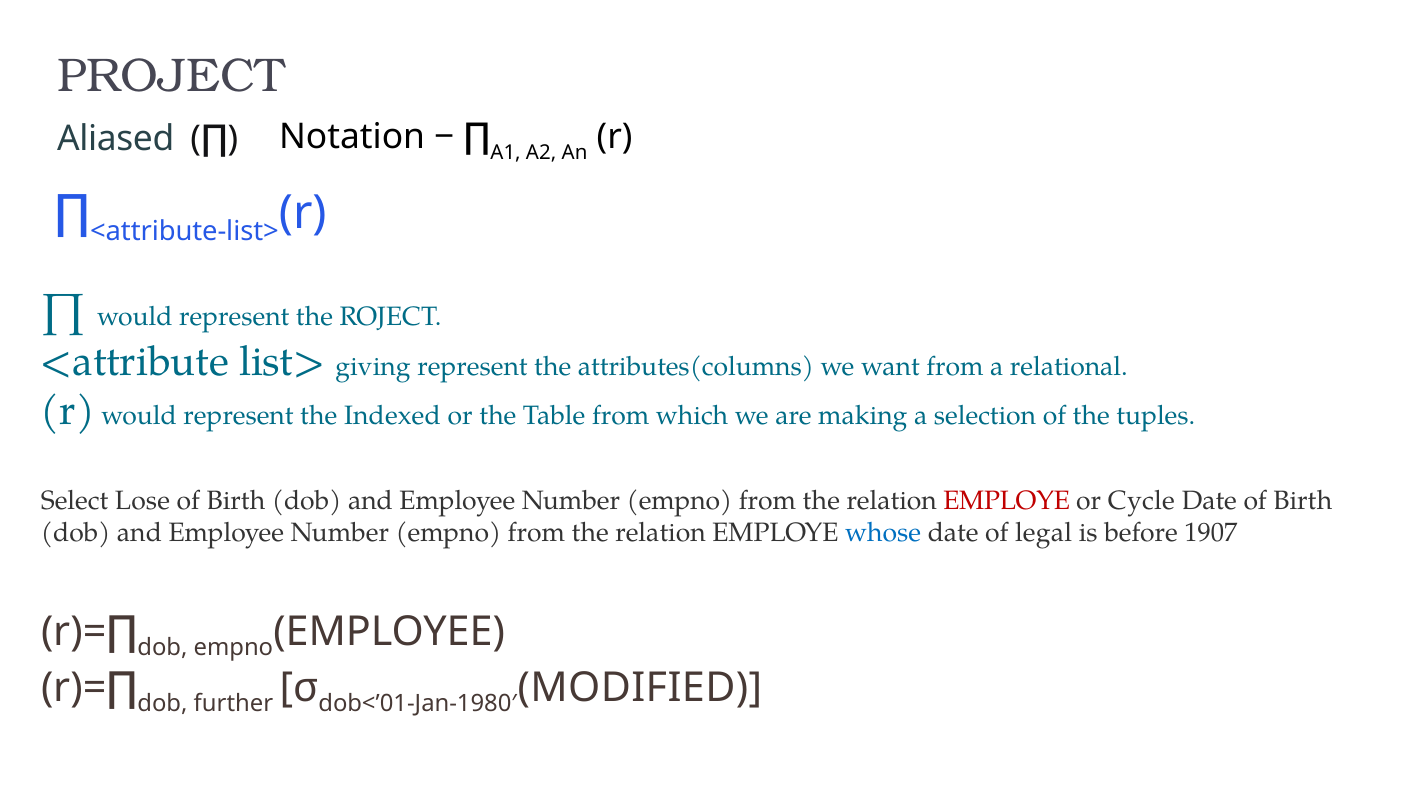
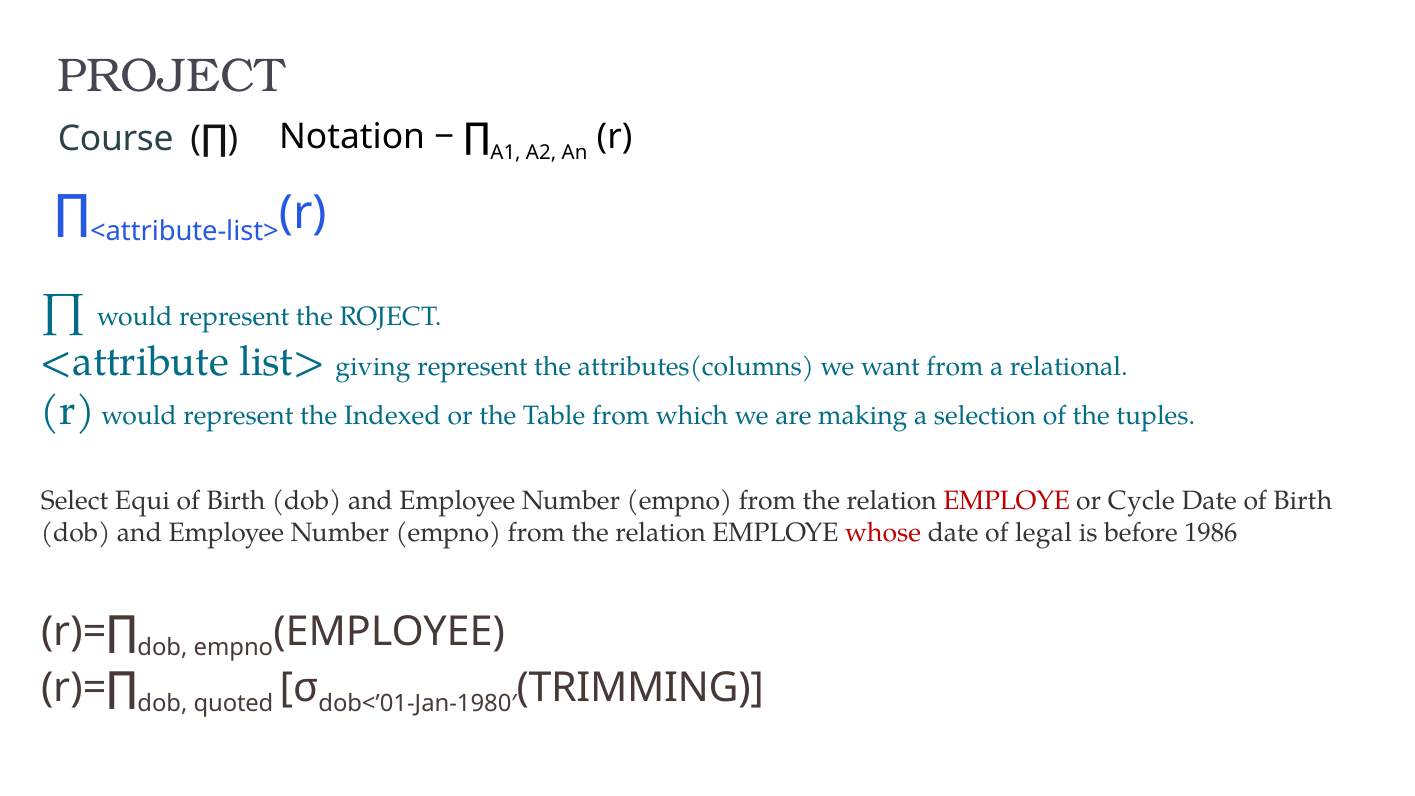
Aliased: Aliased -> Course (116, 138)
Lose: Lose -> Equi (142, 501)
whose colour: blue -> red (883, 532)
1907: 1907 -> 1986 (1211, 532)
further: further -> quoted (234, 704)
MODIFIED: MODIFIED -> TRIMMING (640, 688)
